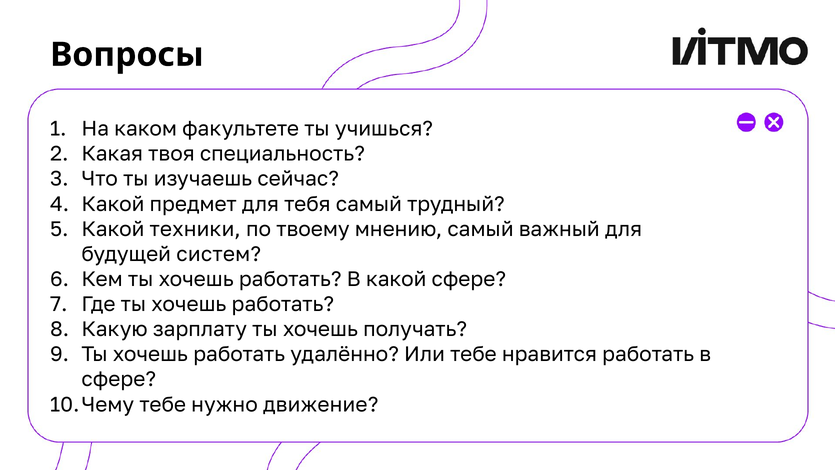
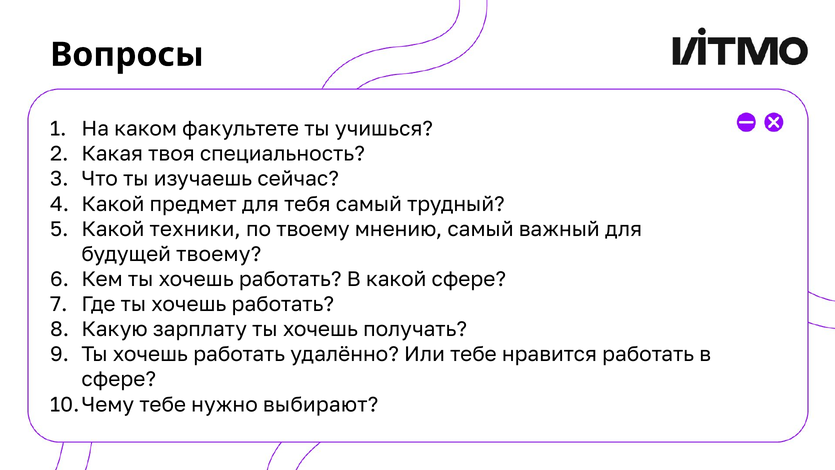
будущей систем: систем -> твоему (219, 254)
движение: движение -> выбирают (321, 404)
